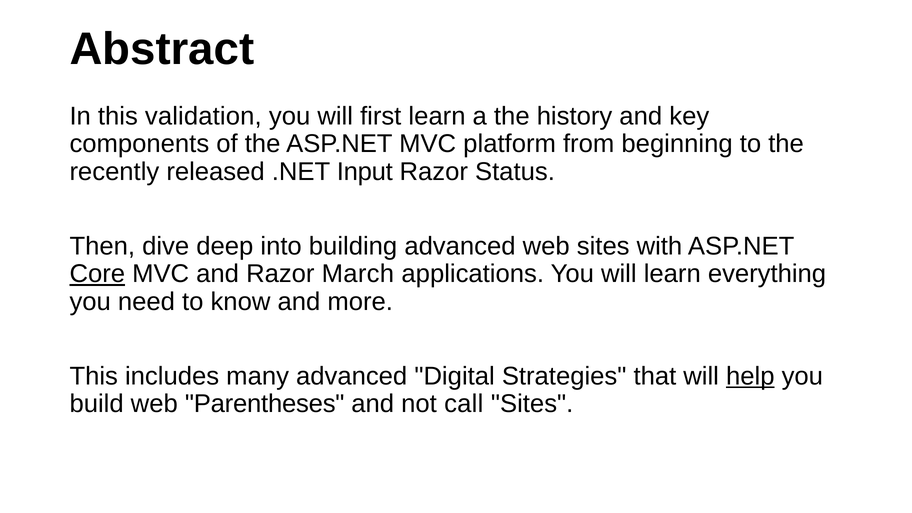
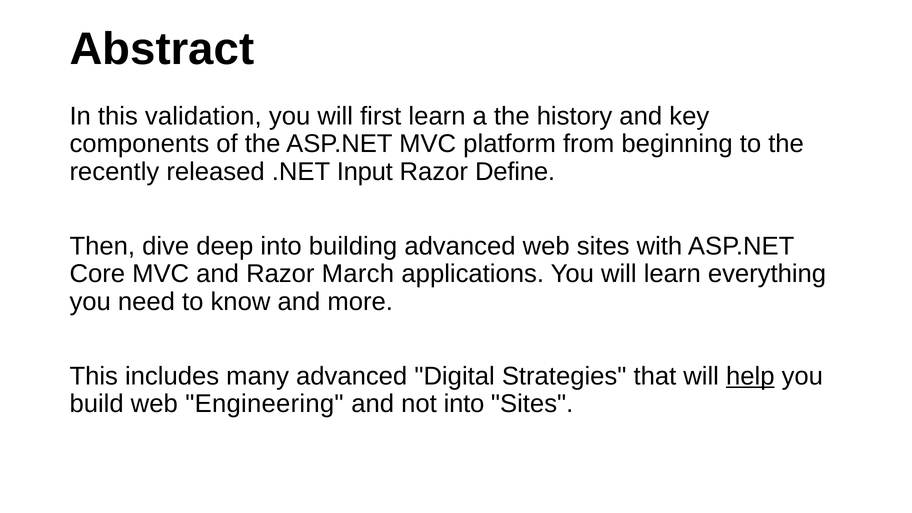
Status: Status -> Define (515, 172)
Core underline: present -> none (97, 274)
Parentheses: Parentheses -> Engineering (264, 404)
not call: call -> into (464, 404)
